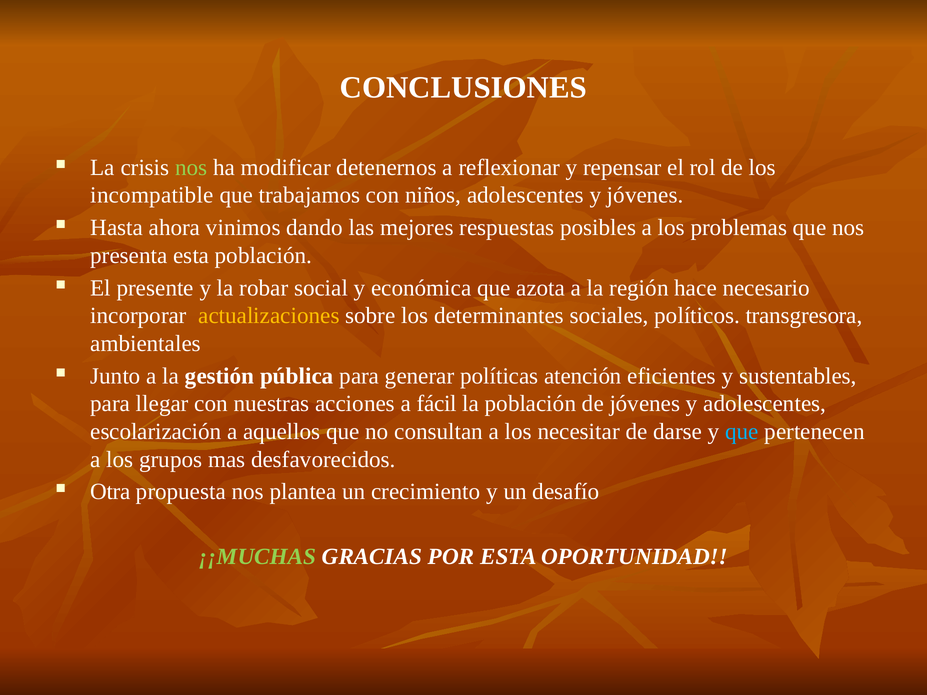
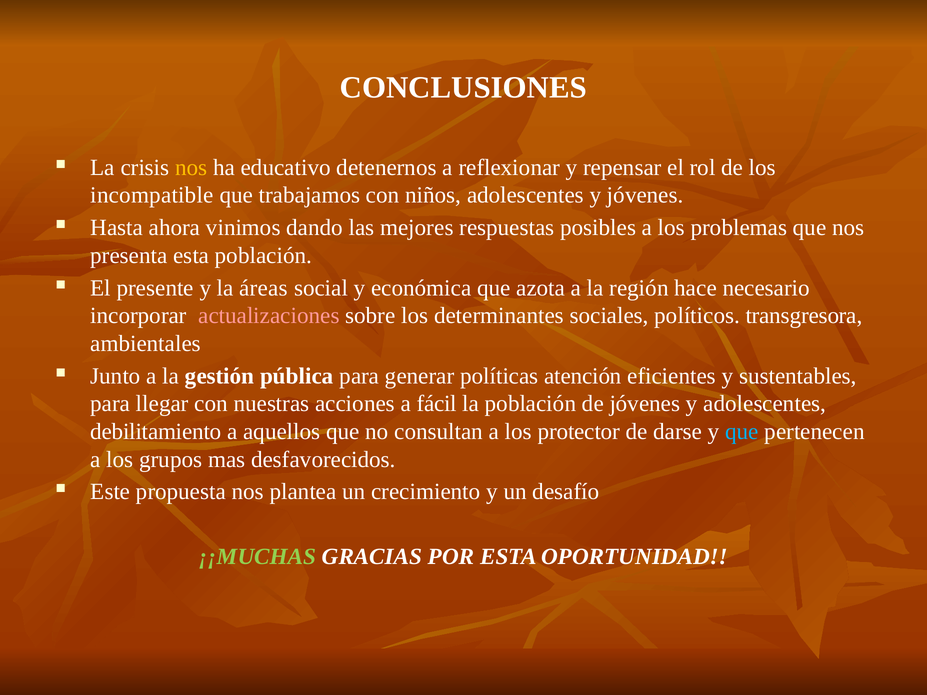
nos colour: light green -> yellow (191, 168)
modificar: modificar -> educativo (286, 168)
robar: robar -> áreas (264, 288)
actualizaciones colour: yellow -> pink (269, 316)
escolarización: escolarización -> debilitamiento (156, 432)
necesitar: necesitar -> protector (579, 432)
Otra: Otra -> Este (110, 492)
